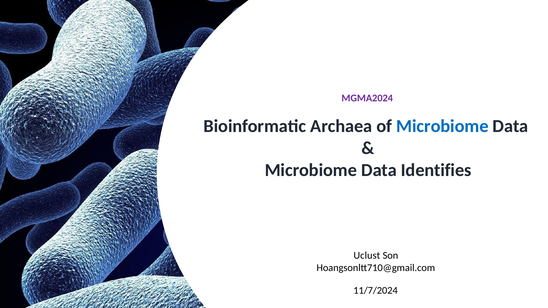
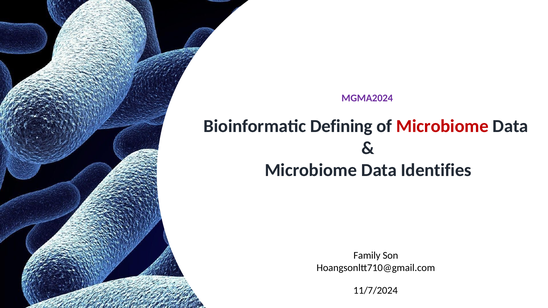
Archaea: Archaea -> Defining (341, 126)
Microbiome colour: blue -> red (442, 126)
Uclust: Uclust -> Family (367, 256)
